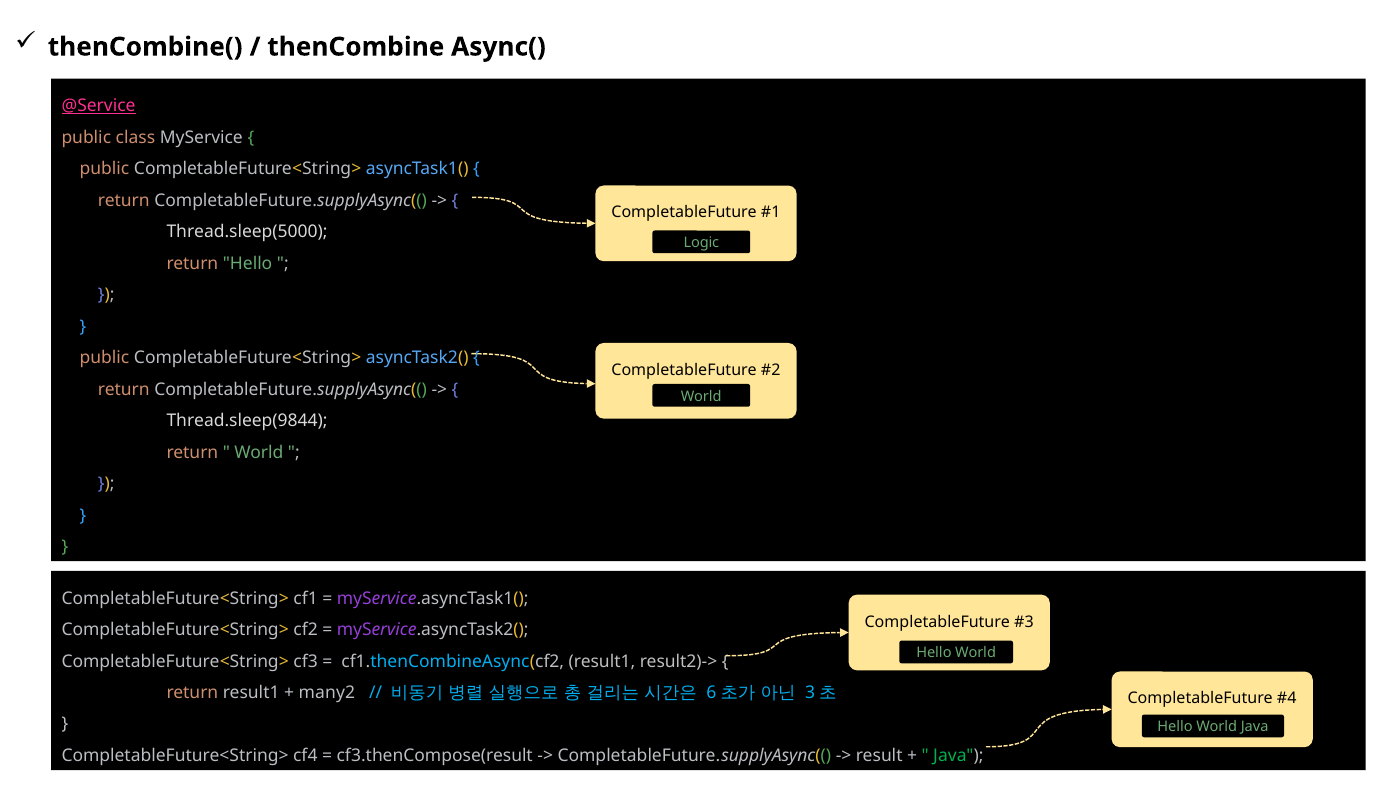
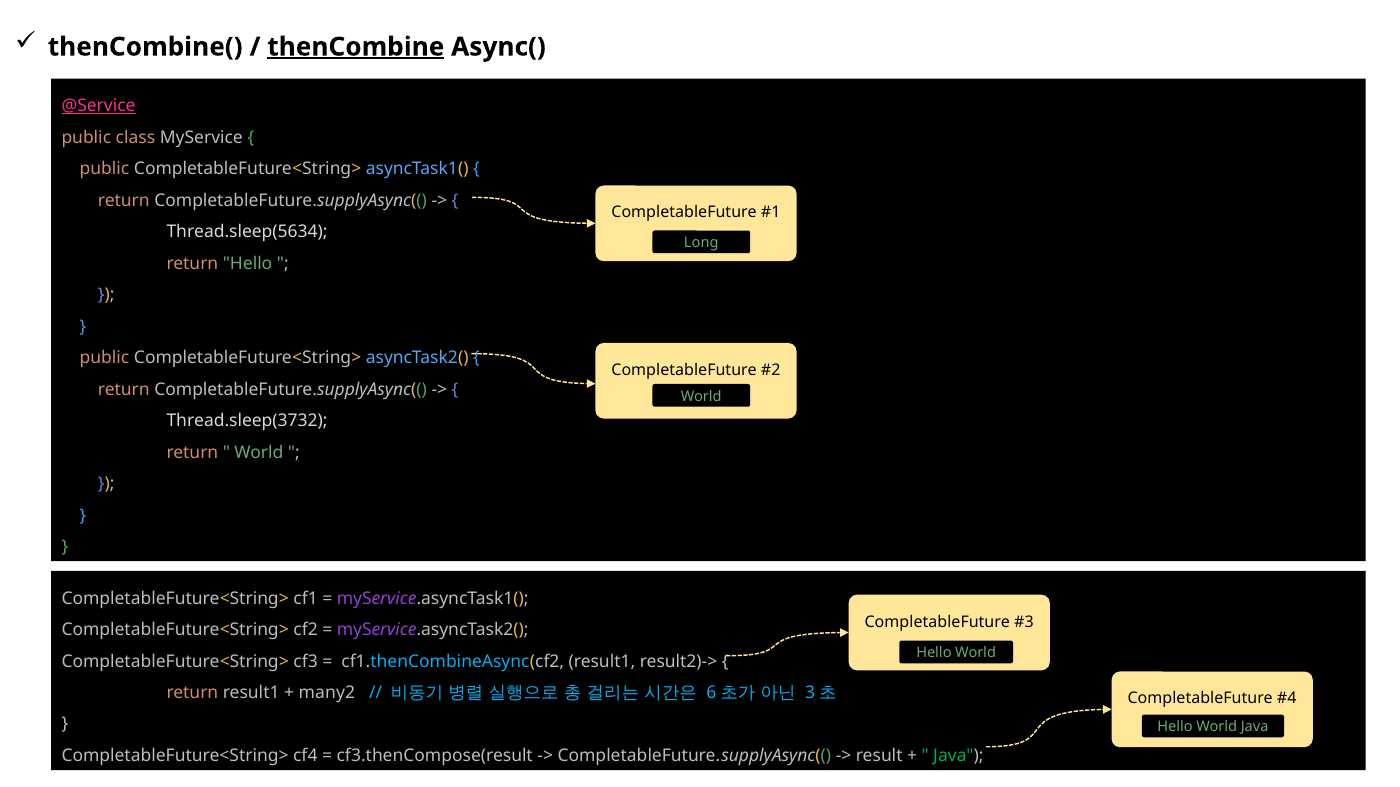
thenCombine underline: none -> present (356, 47)
Thread.sleep(5000: Thread.sleep(5000 -> Thread.sleep(5634 (247, 232)
Logic: Logic -> Long (701, 243)
Thread.sleep(9844: Thread.sleep(9844 -> Thread.sleep(3732 (247, 421)
